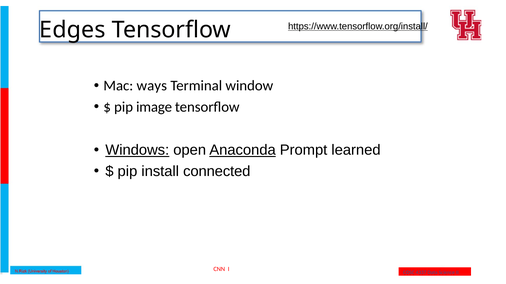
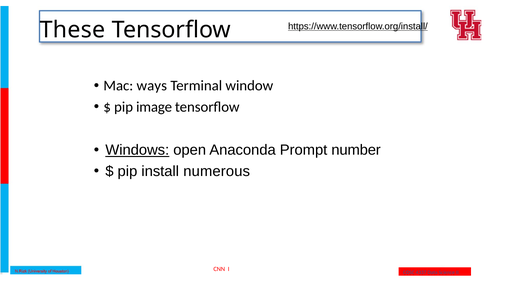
Edges: Edges -> These (72, 30)
Anaconda underline: present -> none (243, 150)
learned: learned -> number (356, 150)
connected: connected -> numerous (217, 172)
